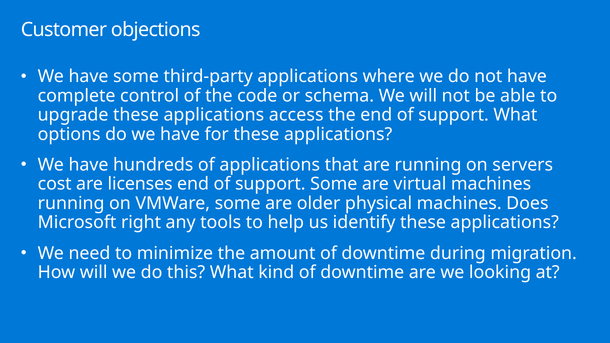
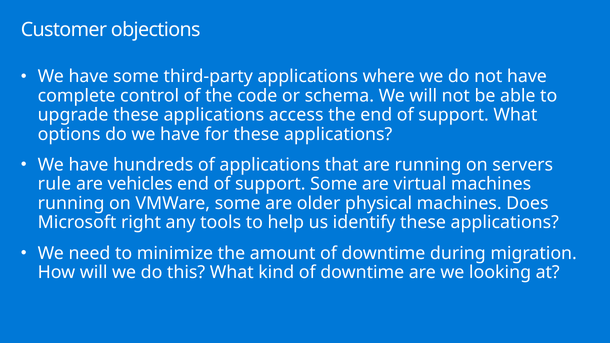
cost: cost -> rule (54, 184)
licenses: licenses -> vehicles (140, 184)
